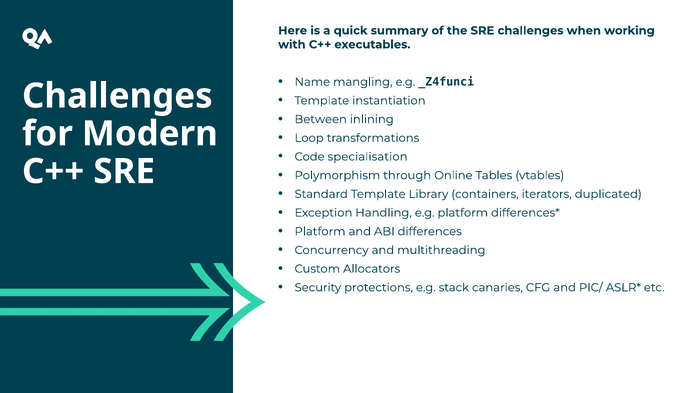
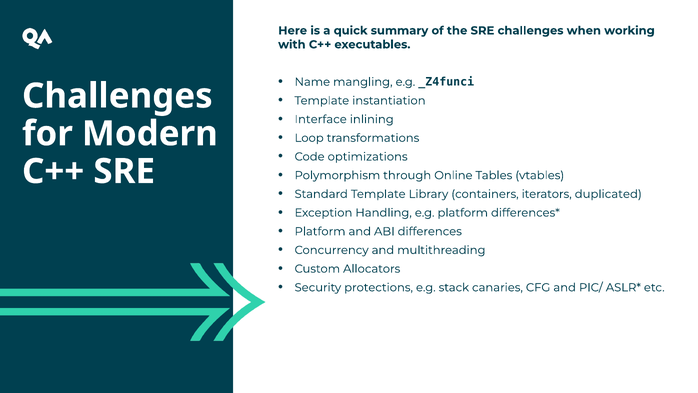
Between: Between -> Interface (321, 119)
specialisation: specialisation -> optimizations (368, 157)
